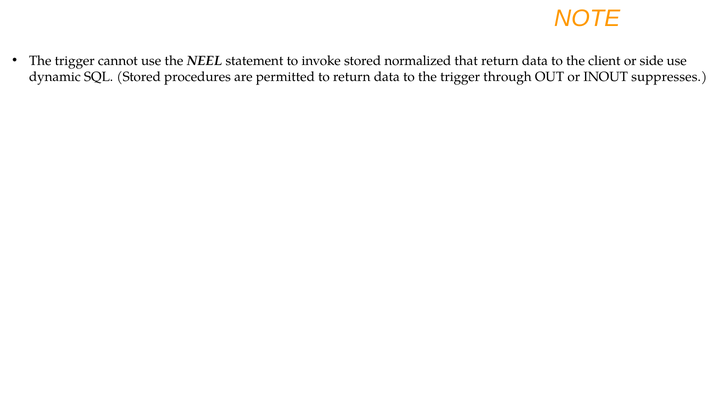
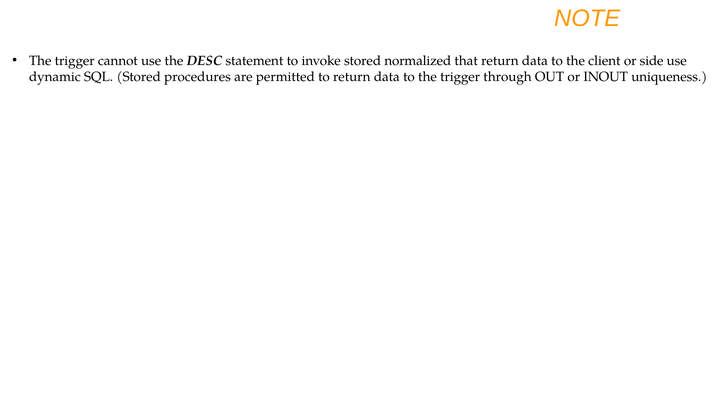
NEEL: NEEL -> DESC (204, 61)
suppresses: suppresses -> uniqueness (669, 77)
